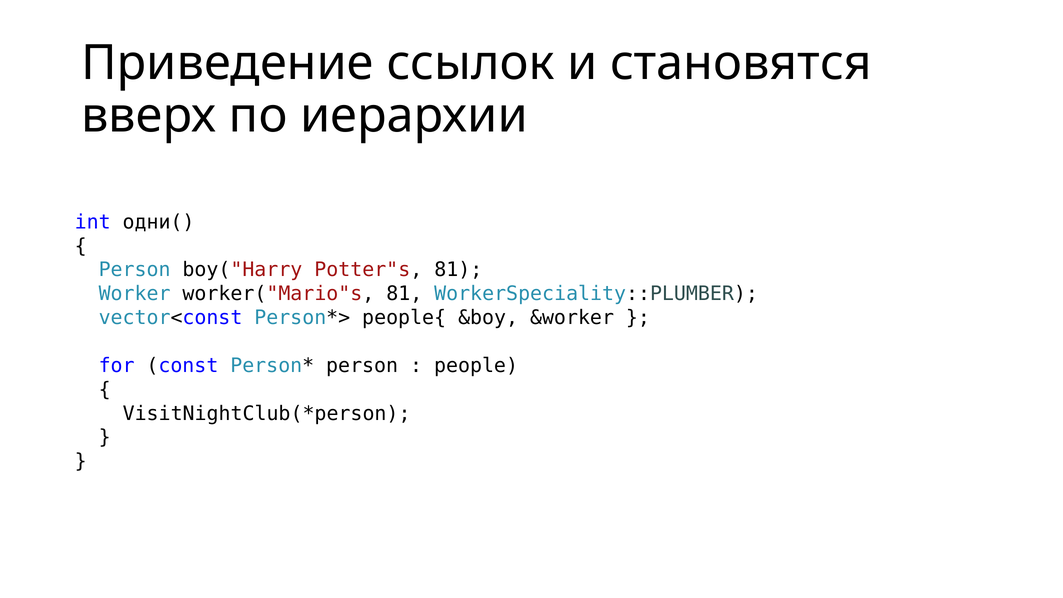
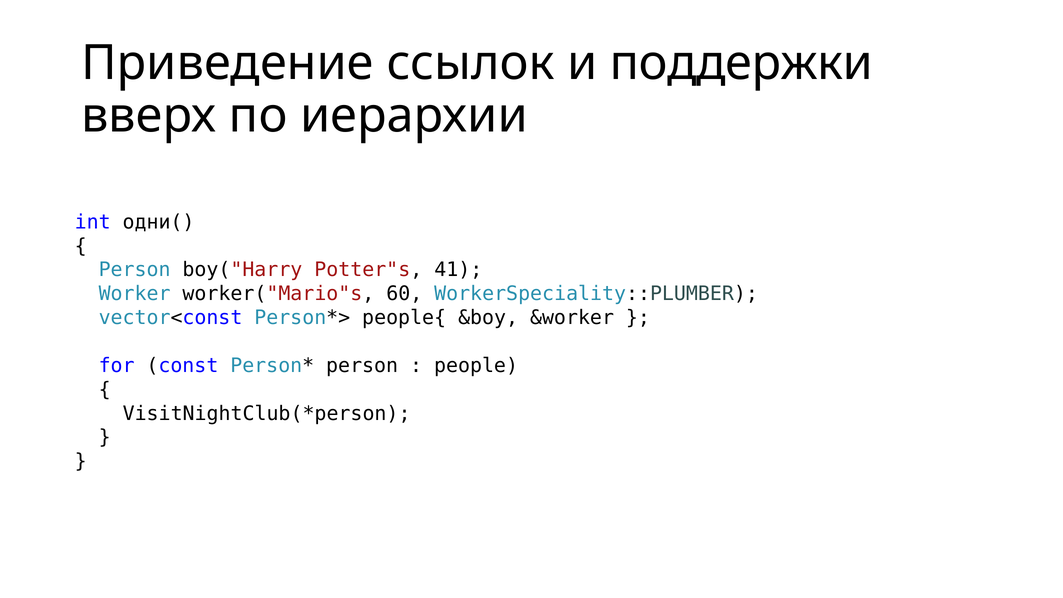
становятся: становятся -> поддержки (741, 63)
Potter"s 81: 81 -> 41 (458, 270)
worker("Mario"s 81: 81 -> 60 (404, 294)
